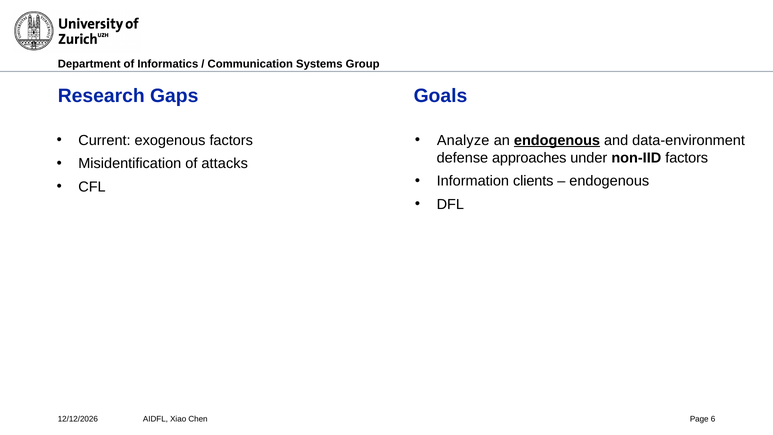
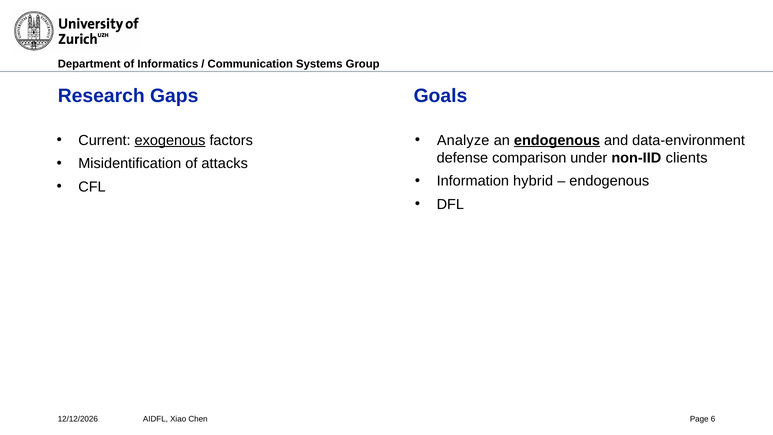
exogenous underline: none -> present (170, 140)
approaches: approaches -> comparison (529, 158)
non-IID factors: factors -> clients (687, 158)
clients: clients -> hybrid (533, 181)
